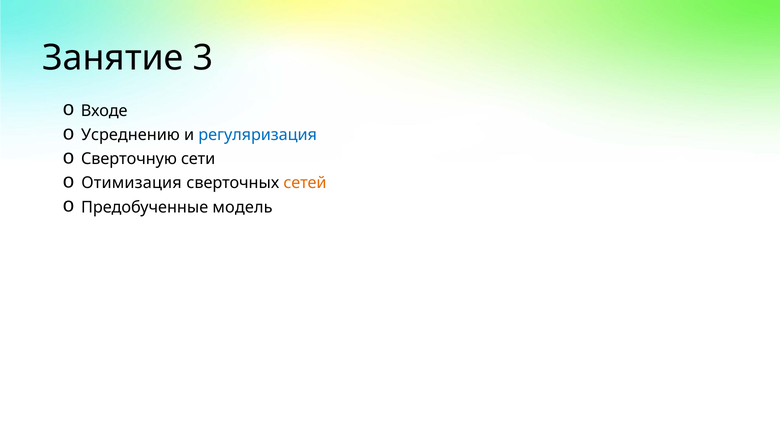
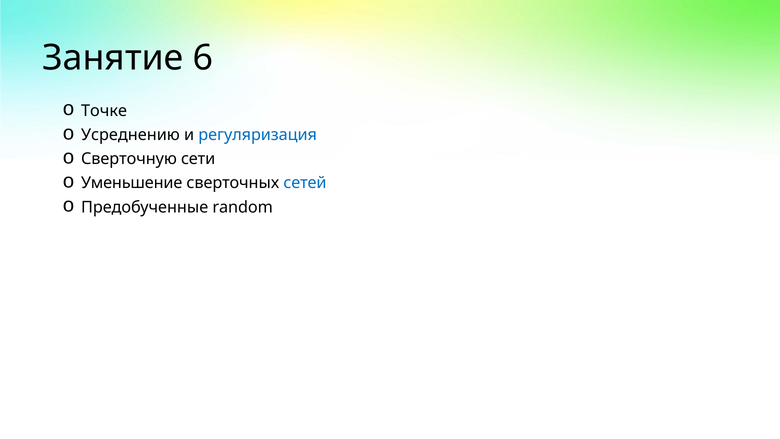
3: 3 -> 6 (203, 58)
Входе: Входе -> Точке (104, 111)
Отимизация: Отимизация -> Уменьшение (132, 183)
сетей colour: orange -> blue (305, 183)
модель: модель -> random (243, 207)
